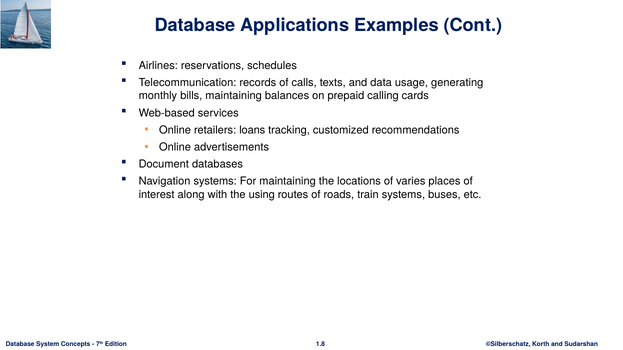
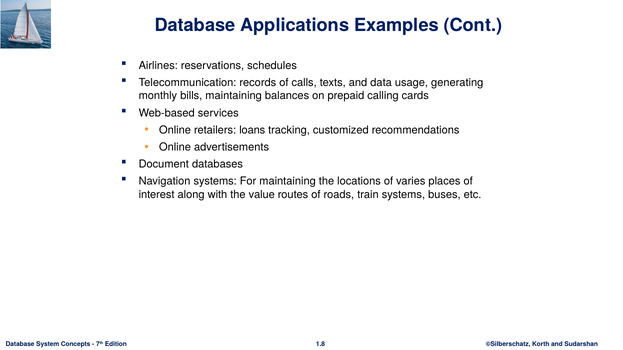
using: using -> value (262, 195)
